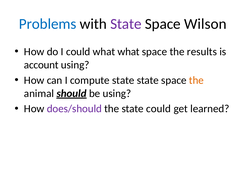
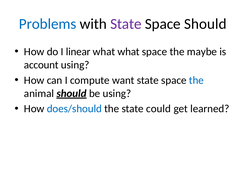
Space Wilson: Wilson -> Should (205, 24)
I could: could -> linear (78, 52)
results: results -> maybe (202, 52)
compute state: state -> want (123, 80)
the colour: orange -> blue (196, 80)
does/should colour: purple -> blue (74, 108)
